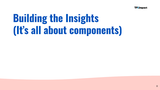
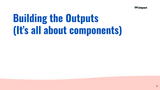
Insights: Insights -> Outputs (82, 19)
